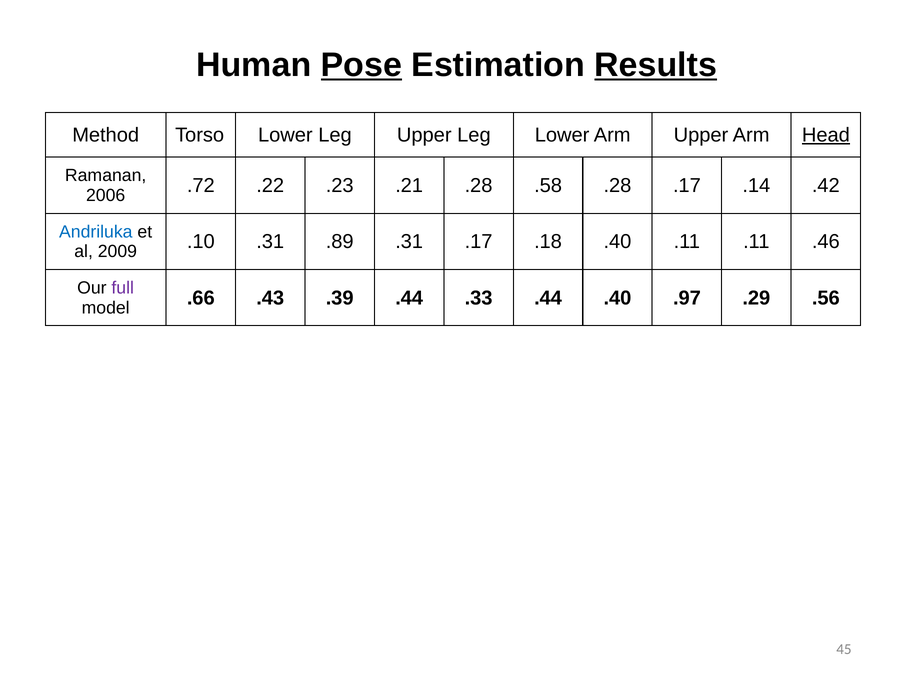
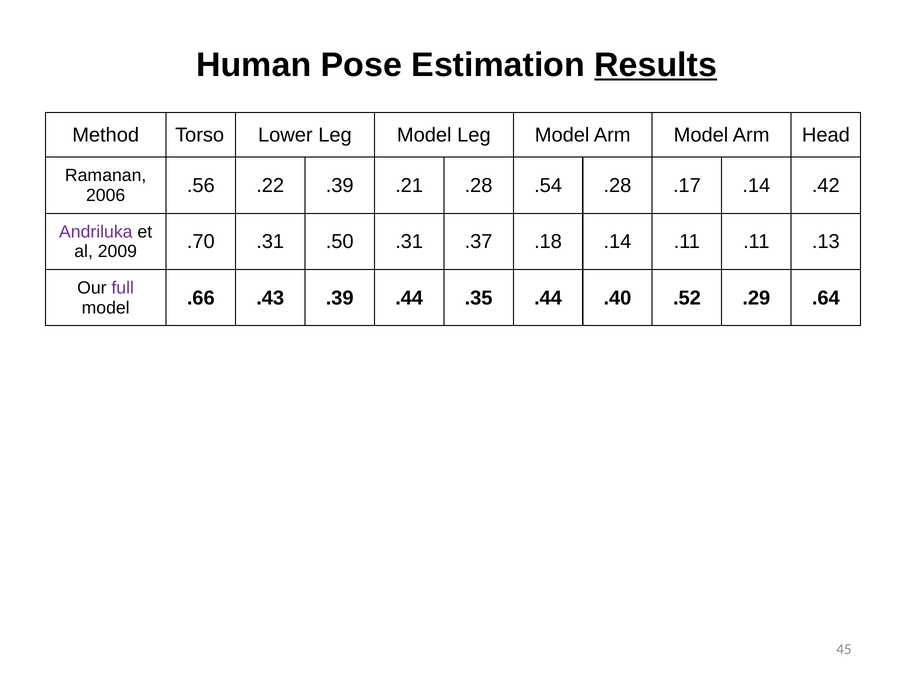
Pose underline: present -> none (361, 65)
Upper: Upper -> Model (424, 135)
Lower: Lower -> Model (562, 135)
Arm Upper: Upper -> Model (701, 135)
Head underline: present -> none (826, 135)
.72: .72 -> .56 (201, 185)
.22 .23: .23 -> .39 (340, 185)
.58: .58 -> .54 (548, 185)
Andriluka colour: blue -> purple (96, 232)
.10: .10 -> .70 (201, 242)
.89: .89 -> .50 (340, 242)
.31 .17: .17 -> .37 (479, 242)
.18 .40: .40 -> .14 (618, 242)
.46: .46 -> .13 (826, 242)
.33: .33 -> .35 (479, 298)
.97: .97 -> .52 (687, 298)
.56: .56 -> .64 (826, 298)
